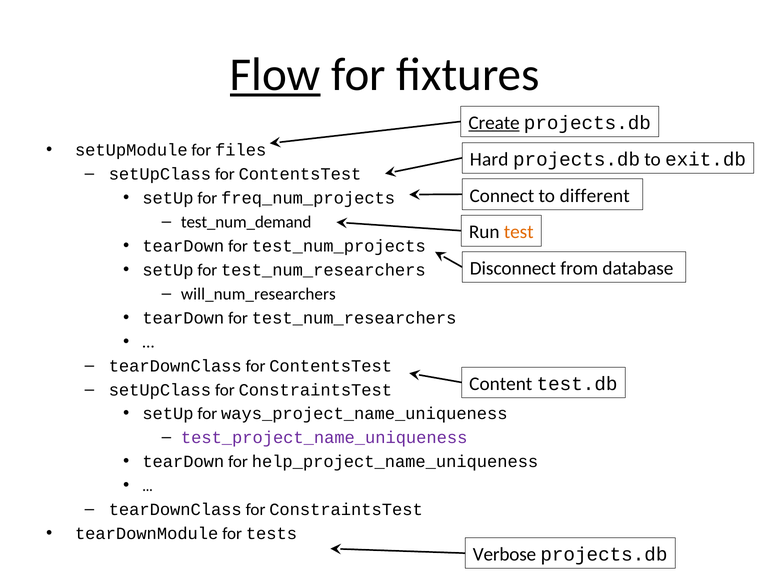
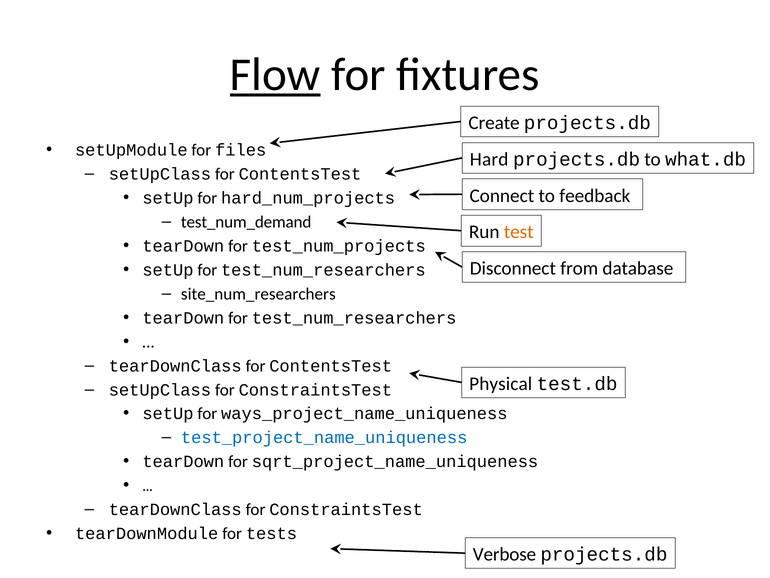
Create underline: present -> none (494, 123)
exit.db: exit.db -> what.db (706, 159)
different: different -> feedback (595, 195)
freq_num_projects: freq_num_projects -> hard_num_projects (308, 198)
will_num_researchers: will_num_researchers -> site_num_researchers (258, 294)
Content: Content -> Physical (501, 383)
test_project_name_uniqueness colour: purple -> blue (324, 437)
help_project_name_uniqueness: help_project_name_uniqueness -> sqrt_project_name_uniqueness (395, 461)
